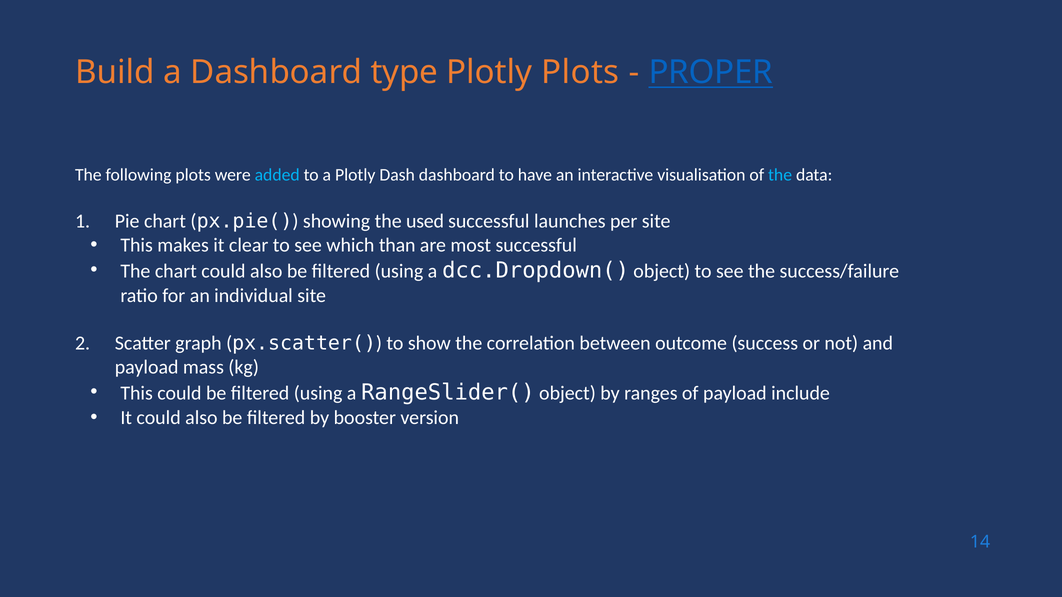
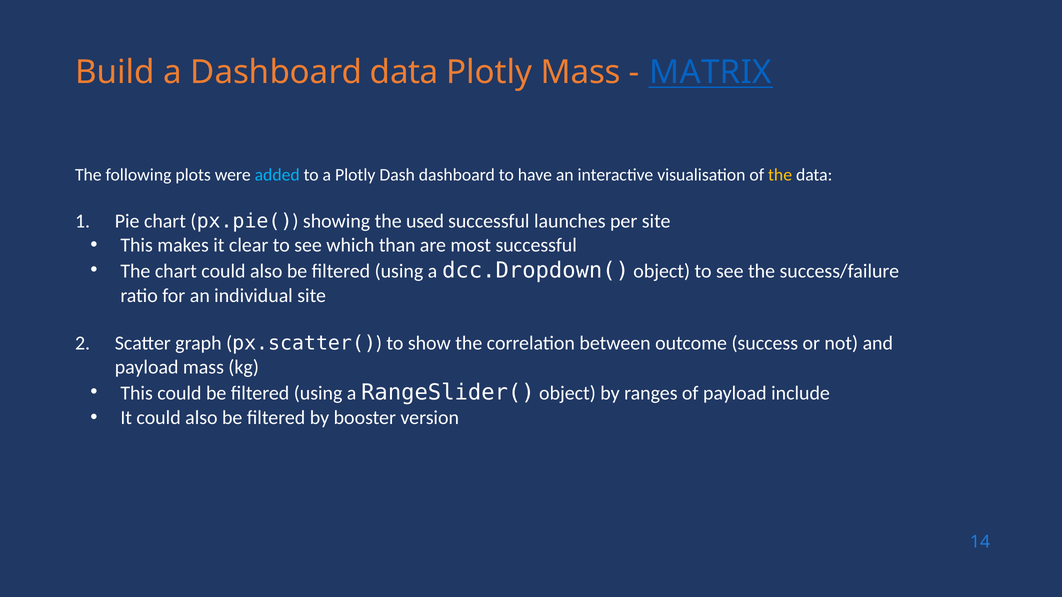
Dashboard type: type -> data (404, 72)
Plotly Plots: Plots -> Mass (581, 72)
PROPER: PROPER -> MATRIX (711, 72)
the colour: light blue -> yellow (780, 175)
